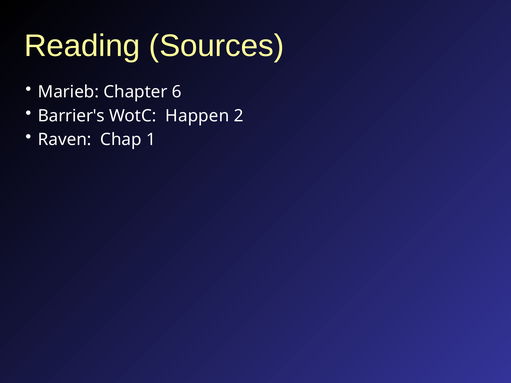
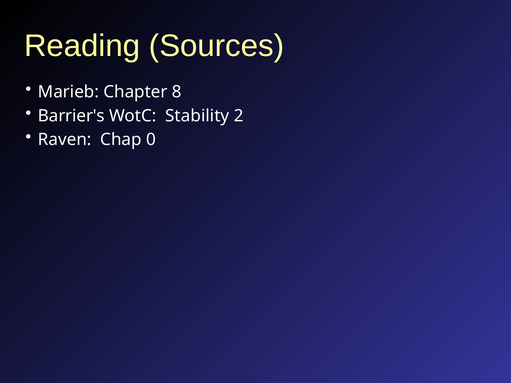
6: 6 -> 8 (177, 92)
Happen: Happen -> Stability (197, 116)
1: 1 -> 0 (151, 140)
